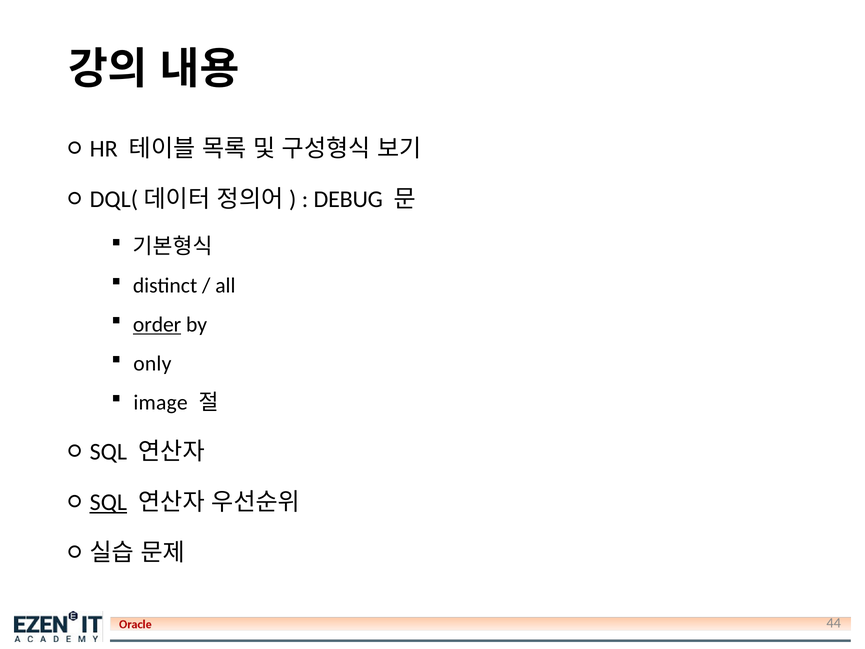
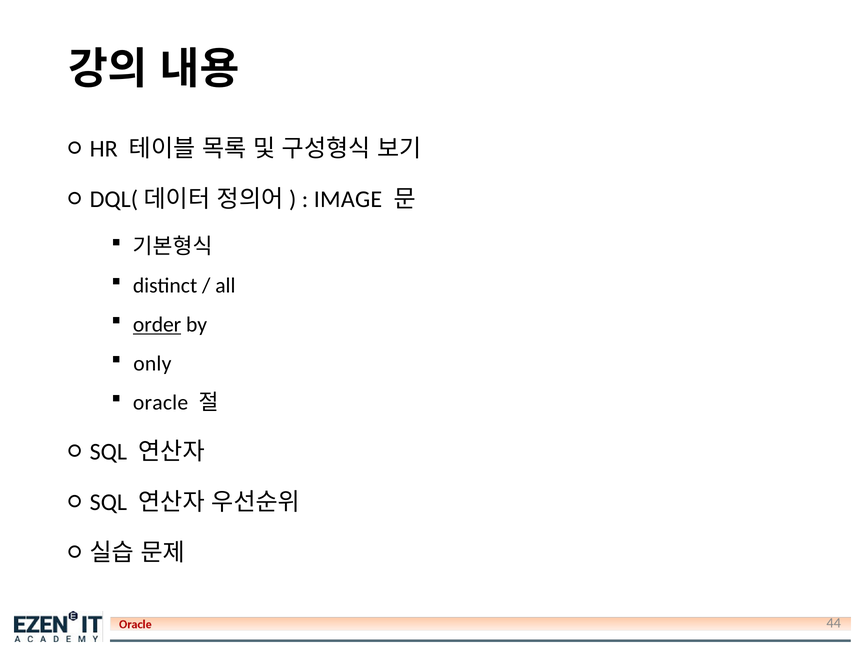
DEBUG: DEBUG -> IMAGE (348, 199)
image: image -> oracle (161, 402)
SQL underline: present -> none (108, 502)
